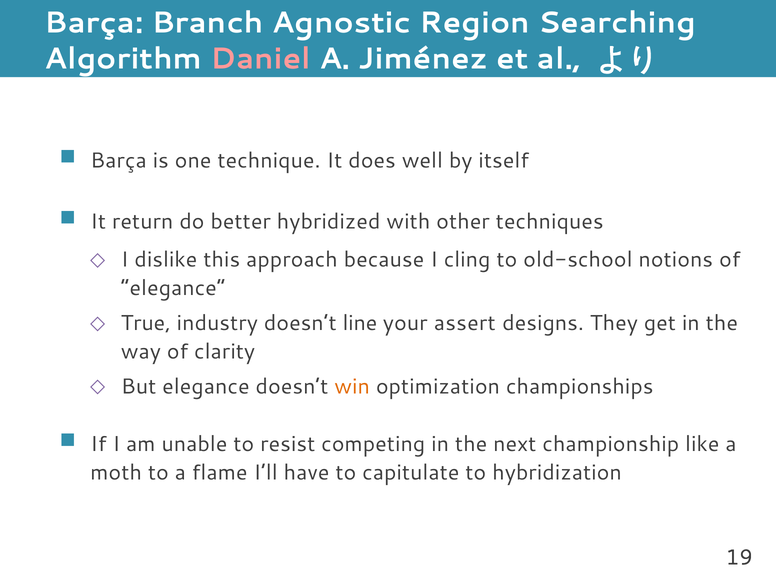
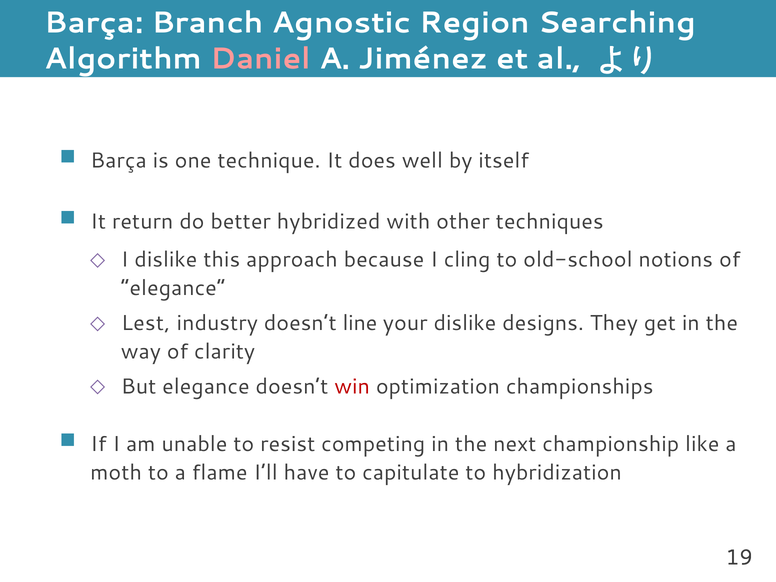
True: True -> Lest (146, 323)
your assert: assert -> dislike (465, 323)
win colour: orange -> red (352, 387)
